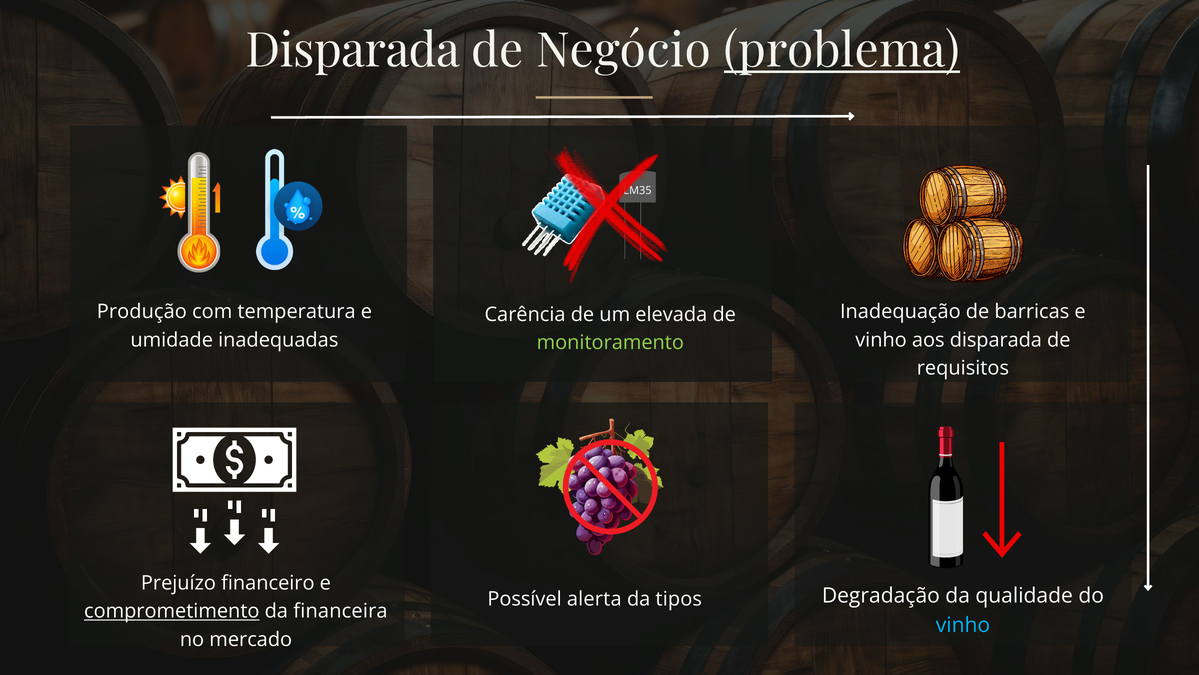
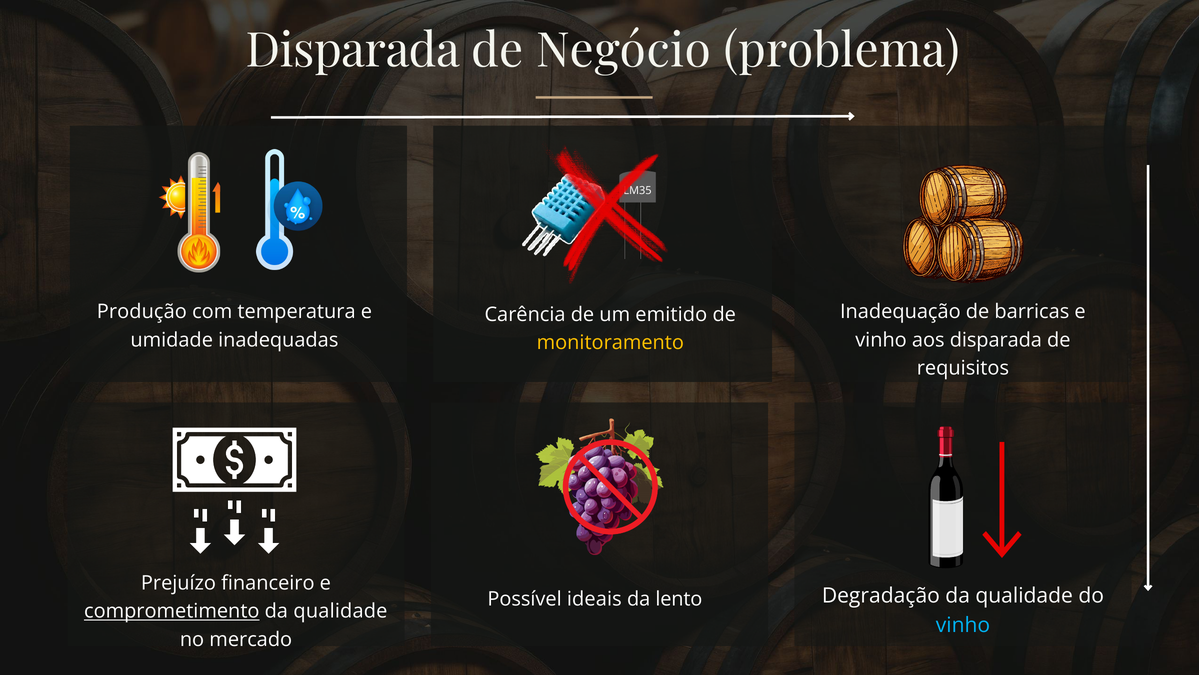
problema underline: present -> none (842, 51)
elevada: elevada -> emitido (671, 314)
monitoramento colour: light green -> yellow (610, 342)
alerta: alerta -> ideais (594, 599)
tipos: tipos -> lento (679, 599)
financeira: financeira -> qualidade (340, 611)
